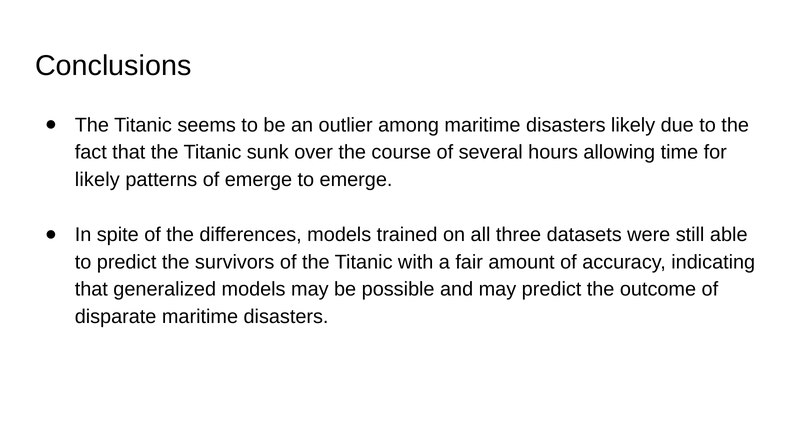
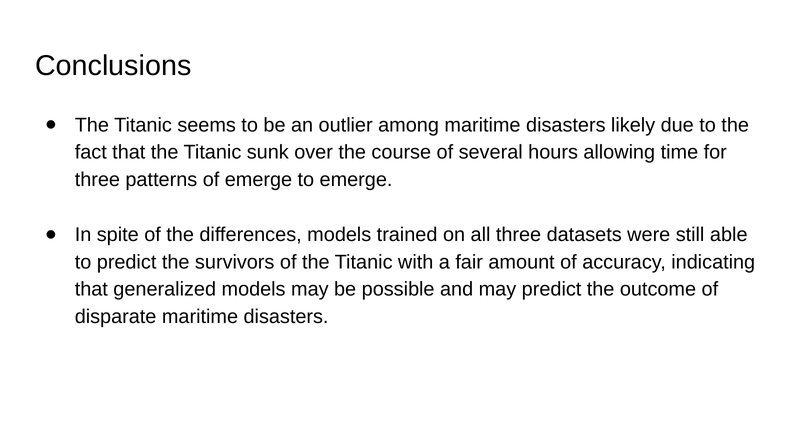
likely: likely -> three (97, 180)
